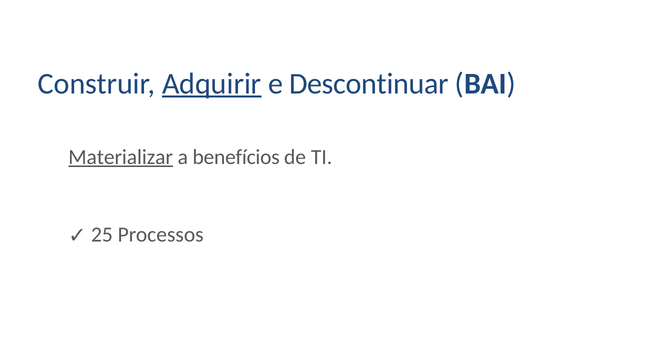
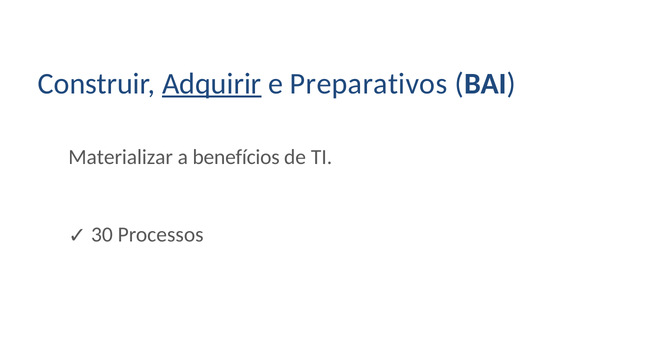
Descontinuar: Descontinuar -> Preparativos (369, 84)
Materializar underline: present -> none (121, 157)
25: 25 -> 30 (102, 234)
